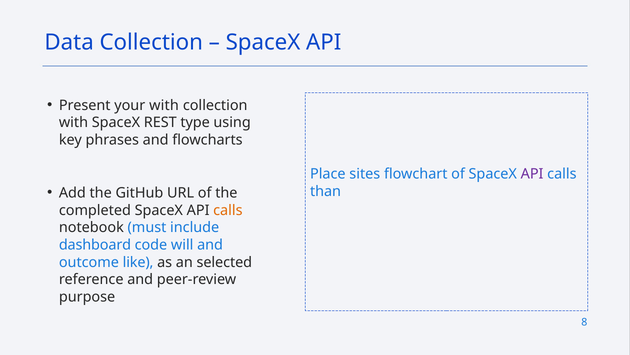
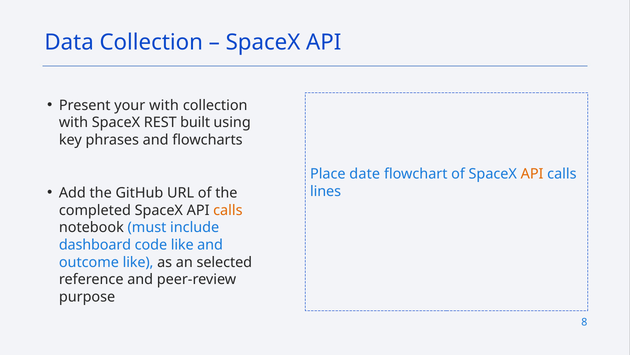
type: type -> built (195, 122)
sites: sites -> date (365, 174)
API colour: purple -> orange (532, 174)
than: than -> lines (326, 191)
code will: will -> like (182, 245)
